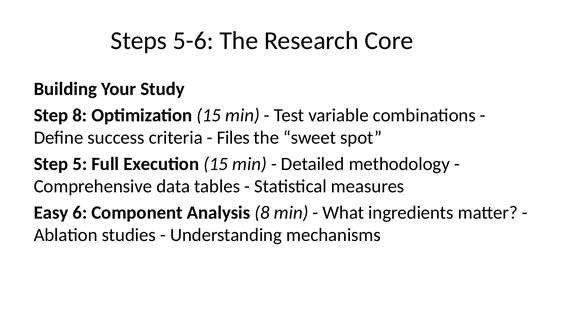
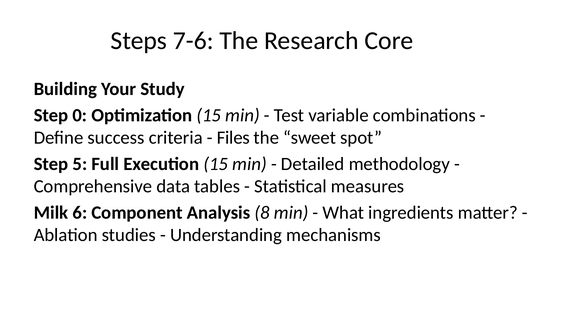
5-6: 5-6 -> 7-6 (193, 41)
Step 8: 8 -> 0 (80, 115)
Easy: Easy -> Milk (51, 213)
